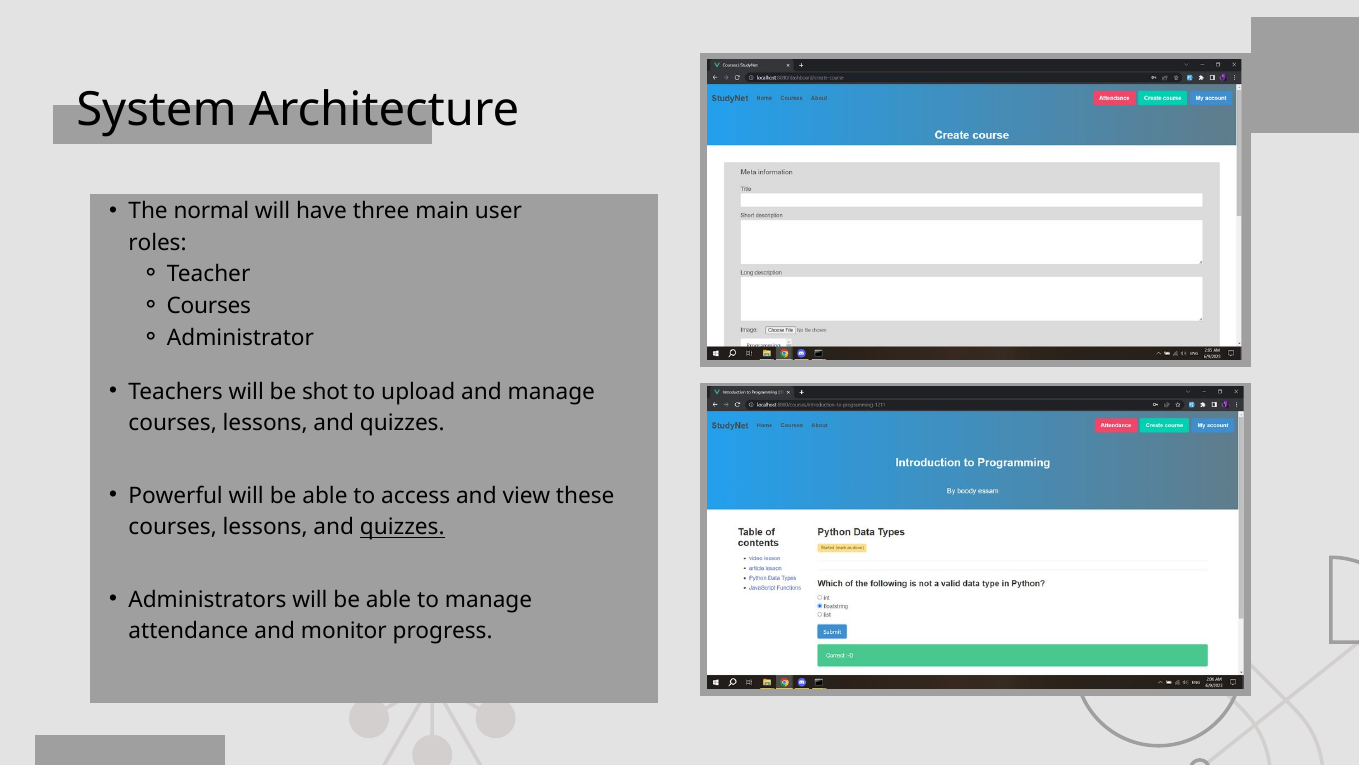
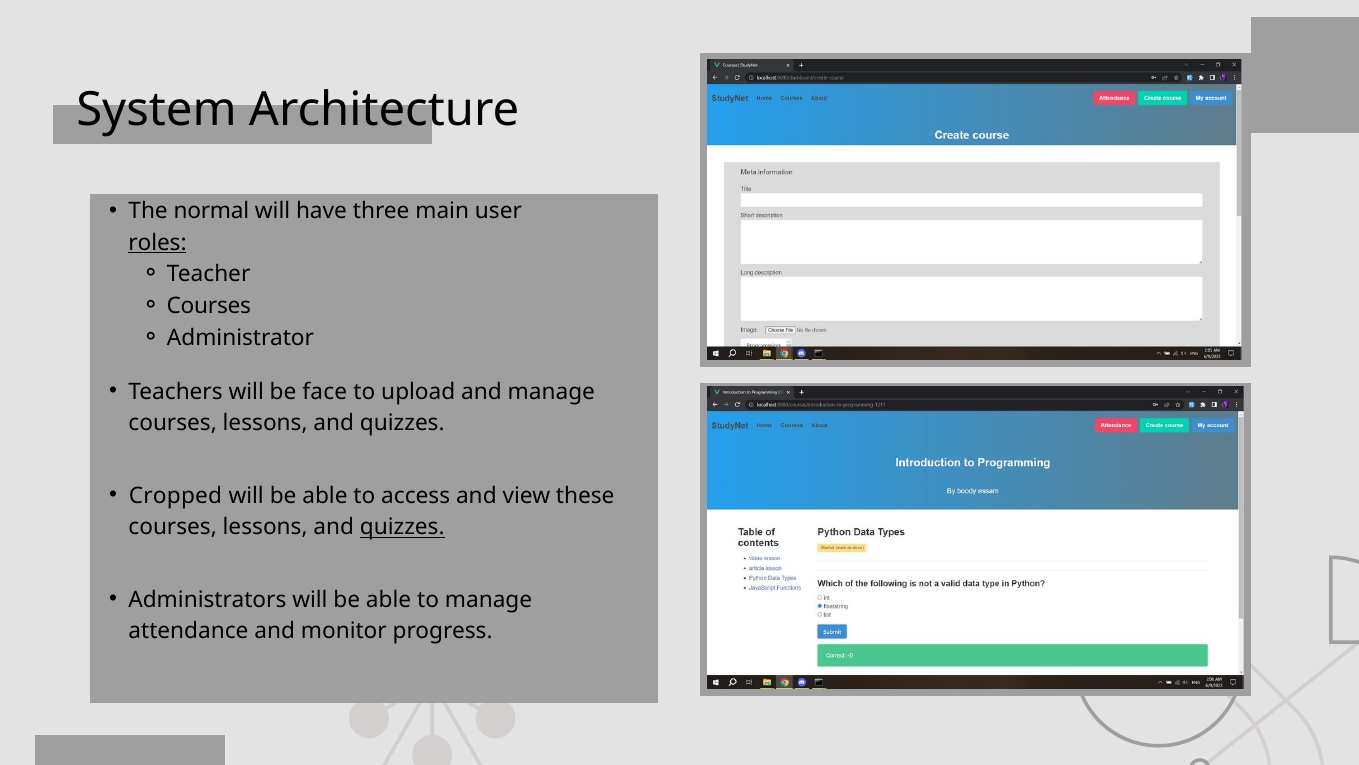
roles underline: none -> present (158, 242)
shot: shot -> face (325, 391)
Powerful: Powerful -> Cropped (175, 495)
